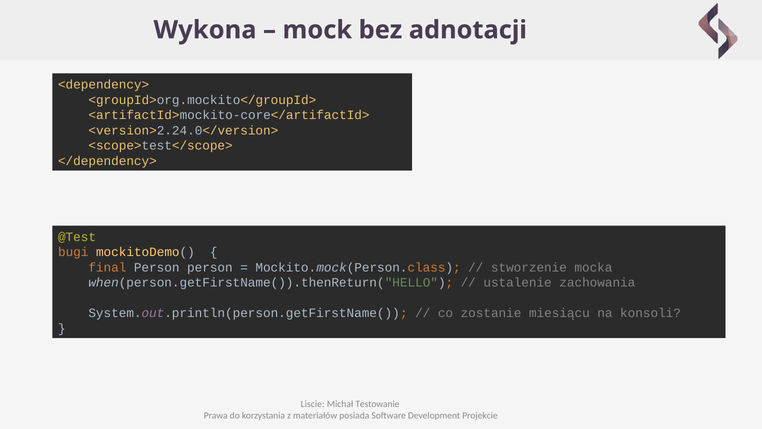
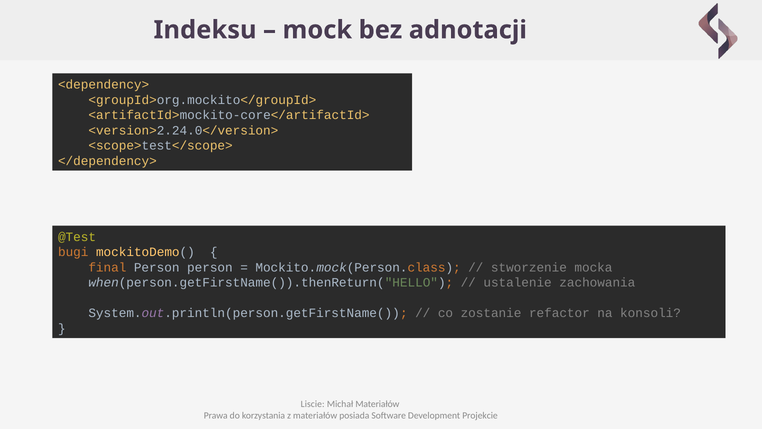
Wykona: Wykona -> Indeksu (205, 30)
miesiącu: miesiącu -> refactor (559, 313)
Michał Testowanie: Testowanie -> Materiałów (377, 404)
